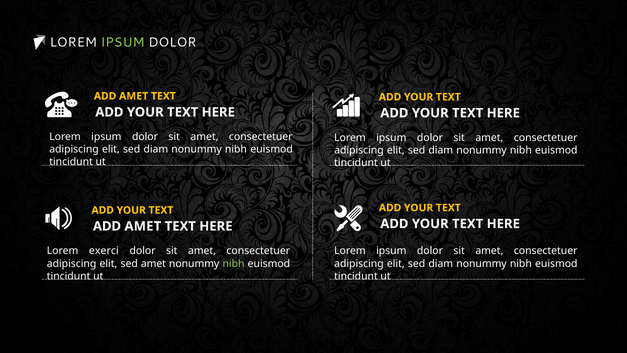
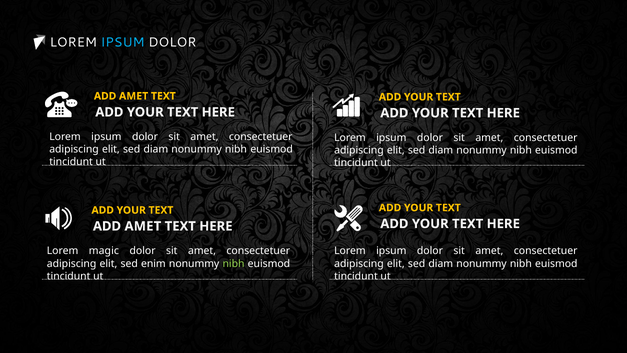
IPSUM colour: light green -> light blue (123, 42)
exerci: exerci -> magic (104, 251)
sed amet: amet -> enim (153, 263)
